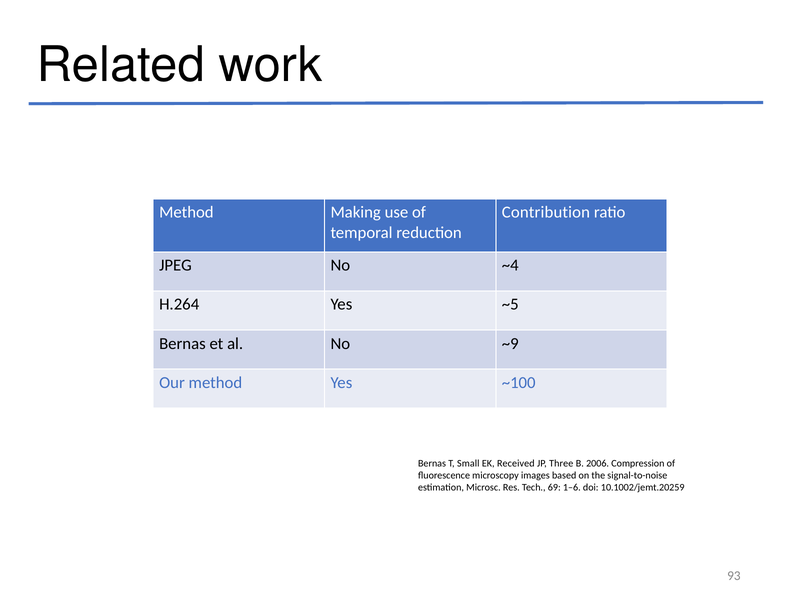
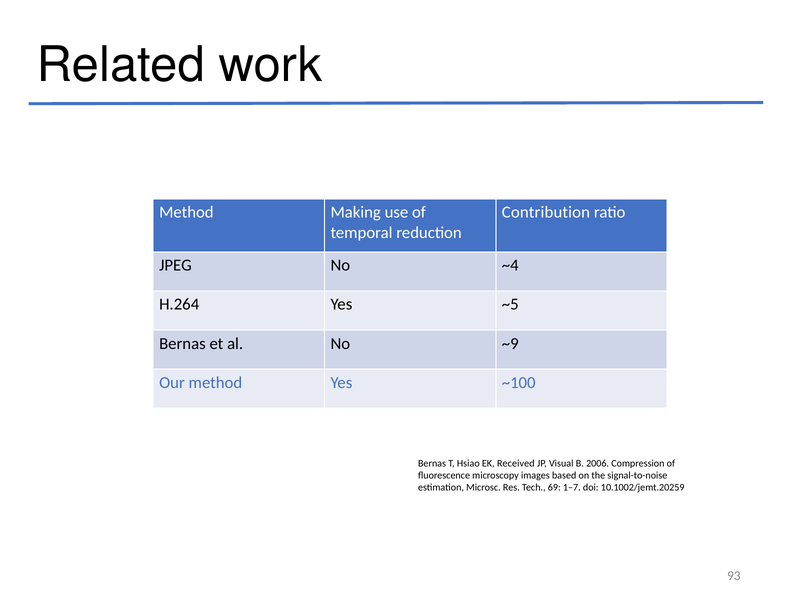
Small: Small -> Hsiao (468, 463)
Three: Three -> Visual (561, 463)
1–6: 1–6 -> 1–7 (572, 487)
